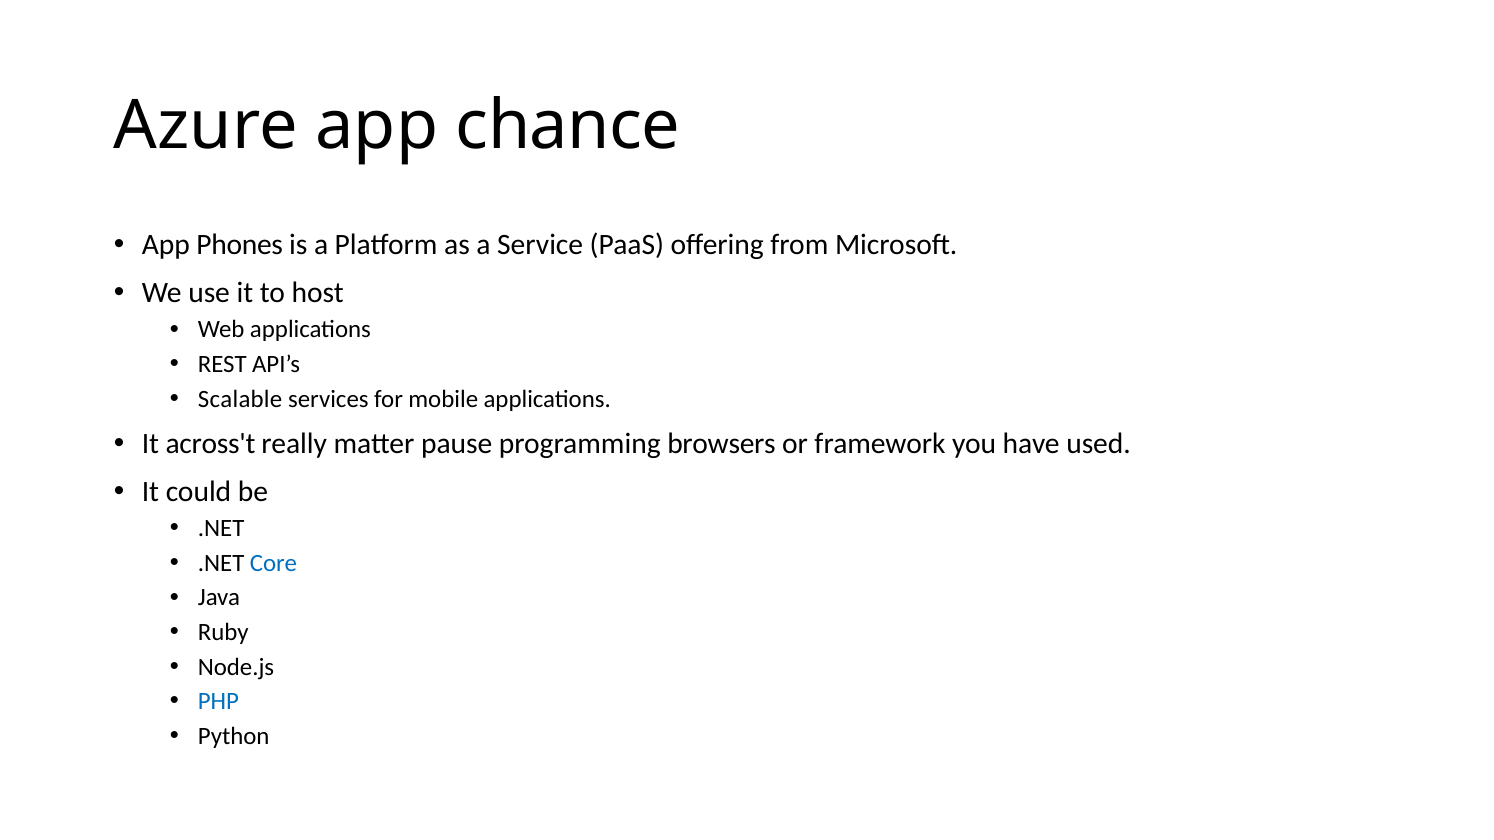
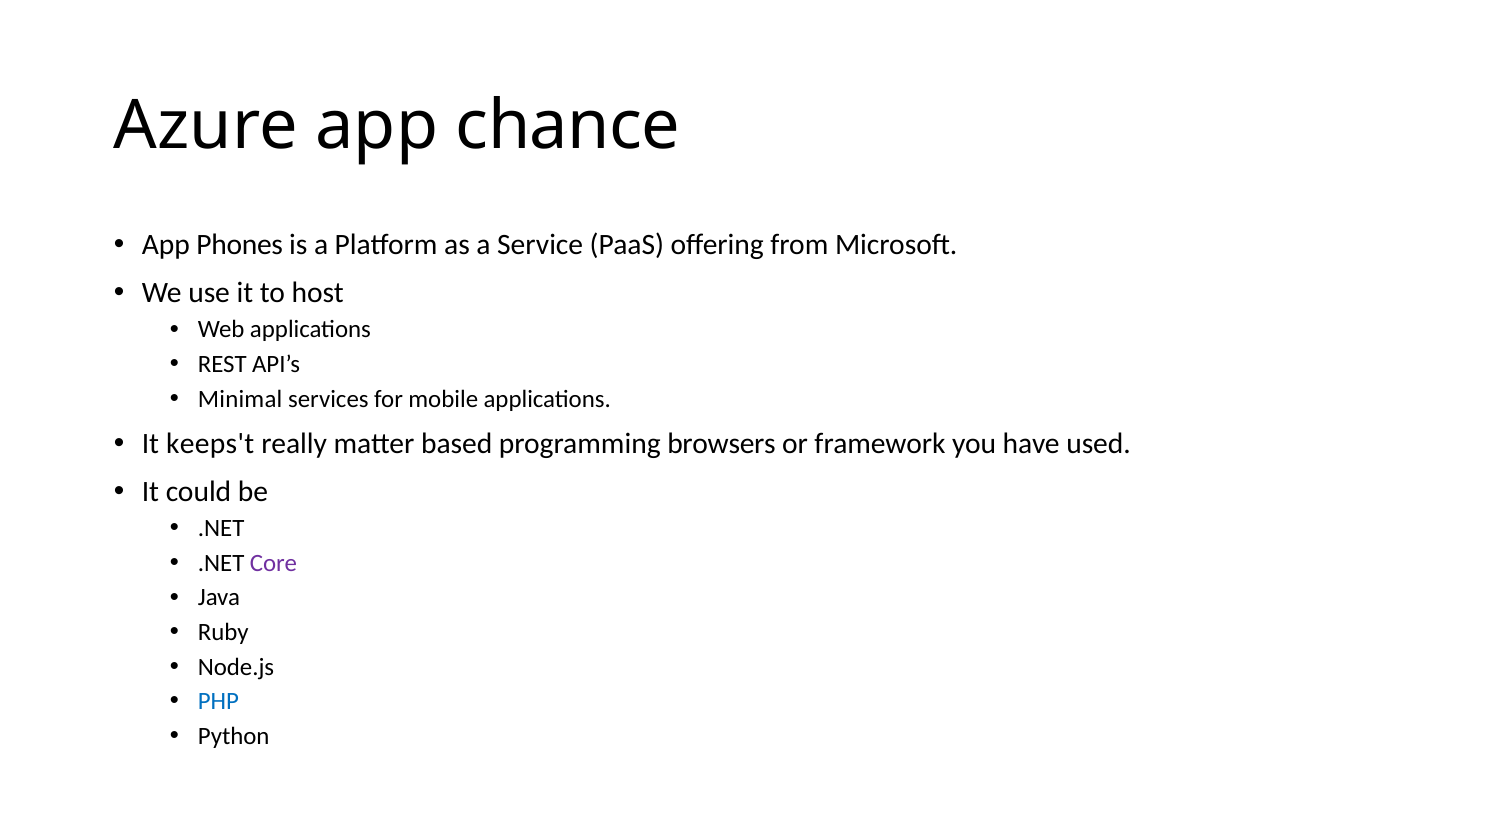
Scalable: Scalable -> Minimal (240, 399)
across't: across't -> keeps't (210, 444)
pause: pause -> based (457, 444)
Core colour: blue -> purple (273, 563)
